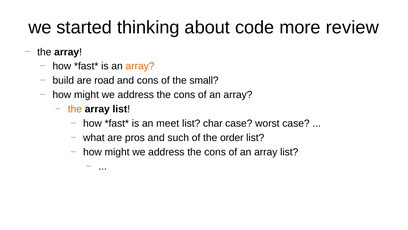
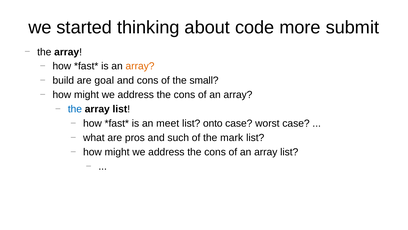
review: review -> submit (352, 28)
road: road -> goal (104, 80)
the colour: orange -> blue (75, 109)
char: char -> onto (213, 123)
order: order -> mark (232, 138)
